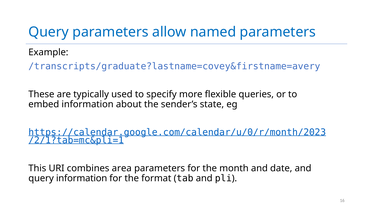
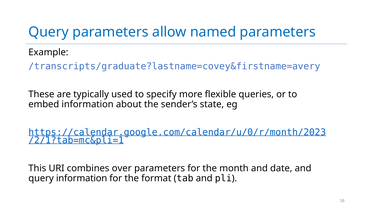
area: area -> over (122, 168)
